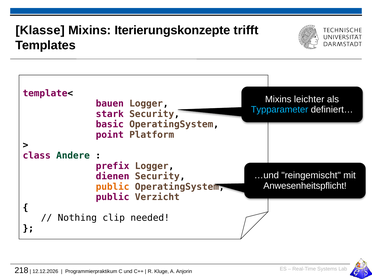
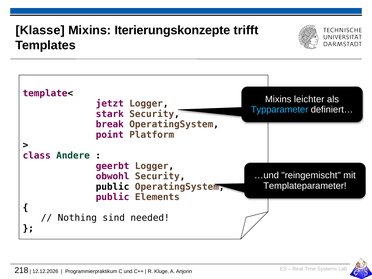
bauen: bauen -> jetzt (110, 104)
basic: basic -> break (110, 124)
prefix: prefix -> geerbt (113, 166)
dienen: dienen -> obwohl (113, 176)
Anwesenheitspflicht: Anwesenheitspflicht -> Templateparameter (305, 186)
public colour: orange -> black (113, 187)
Verzicht: Verzicht -> Elements (157, 197)
clip: clip -> sind (114, 218)
